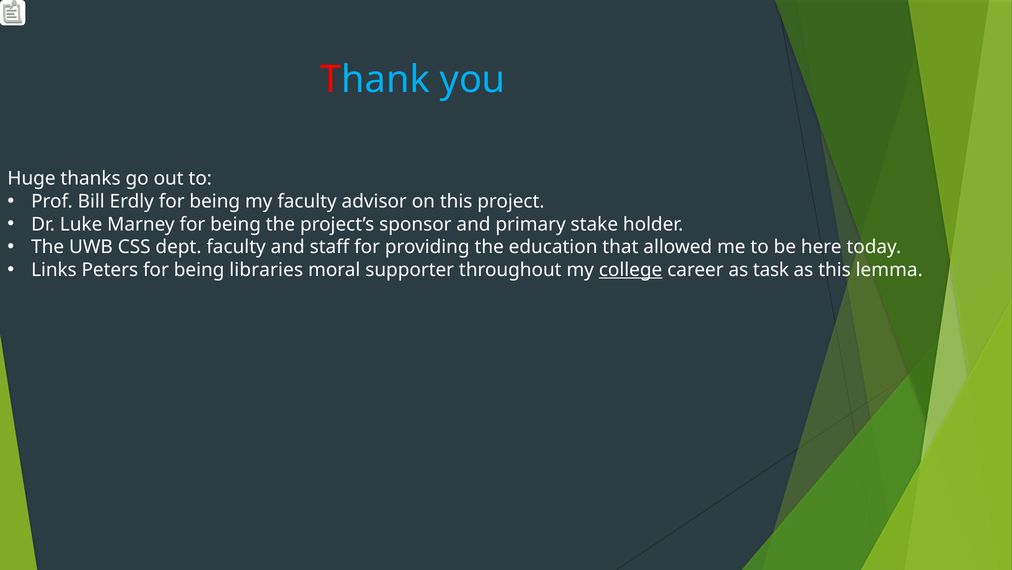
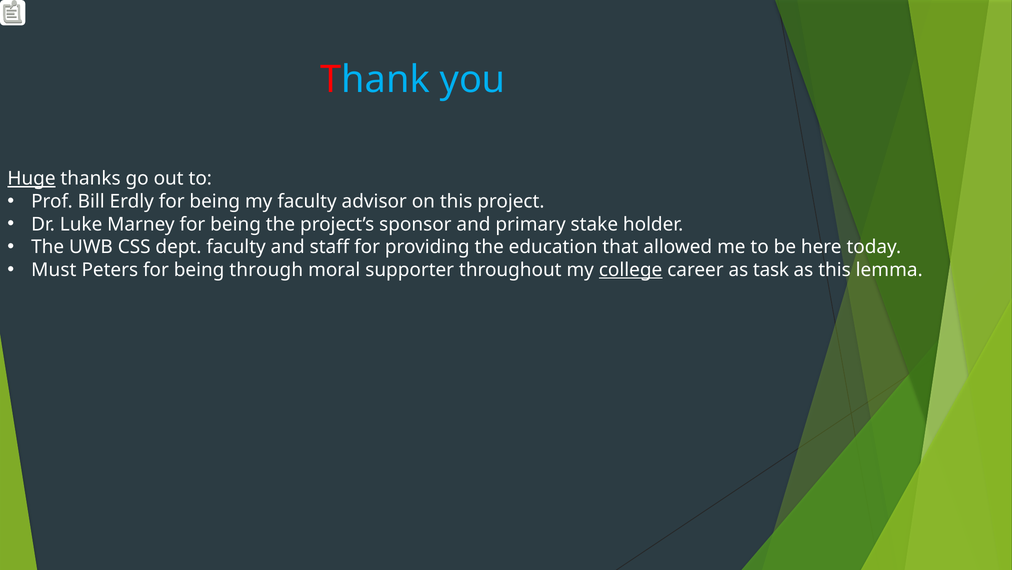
Huge underline: none -> present (32, 178)
Links: Links -> Must (54, 269)
libraries: libraries -> through (266, 269)
